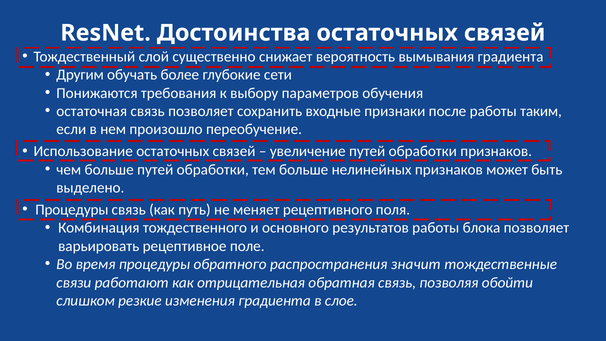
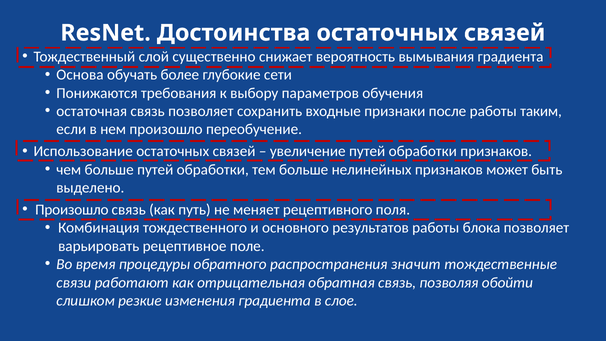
Другим: Другим -> Основа (80, 75)
Процедуры: Процедуры -> Произошло (72, 210)
